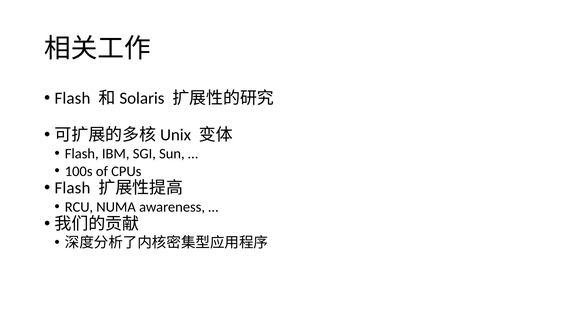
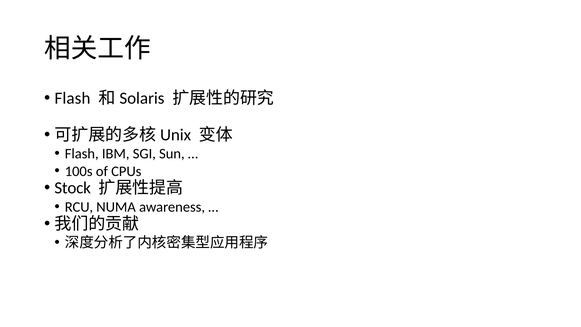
Flash: Flash -> Stock (73, 188)
